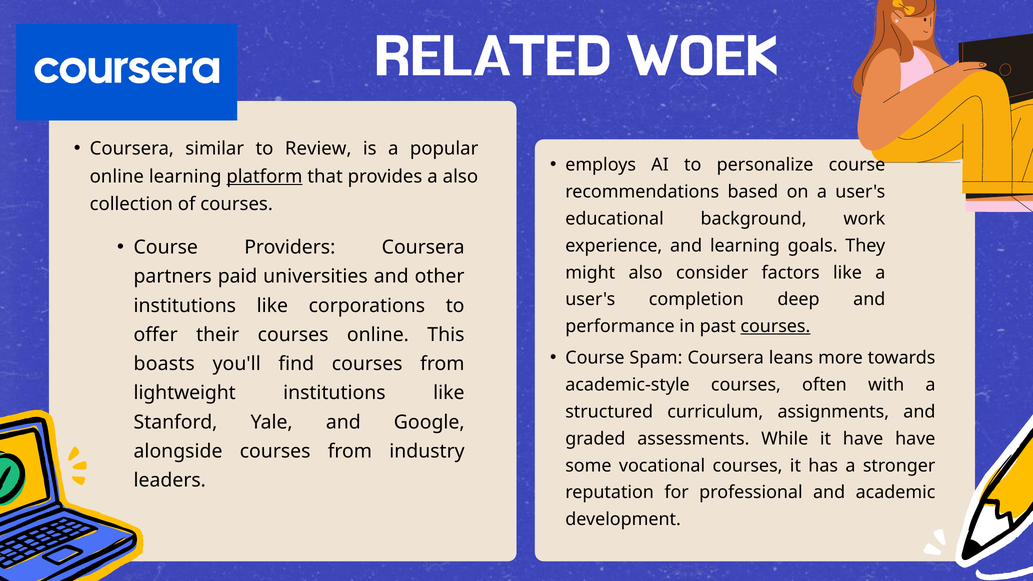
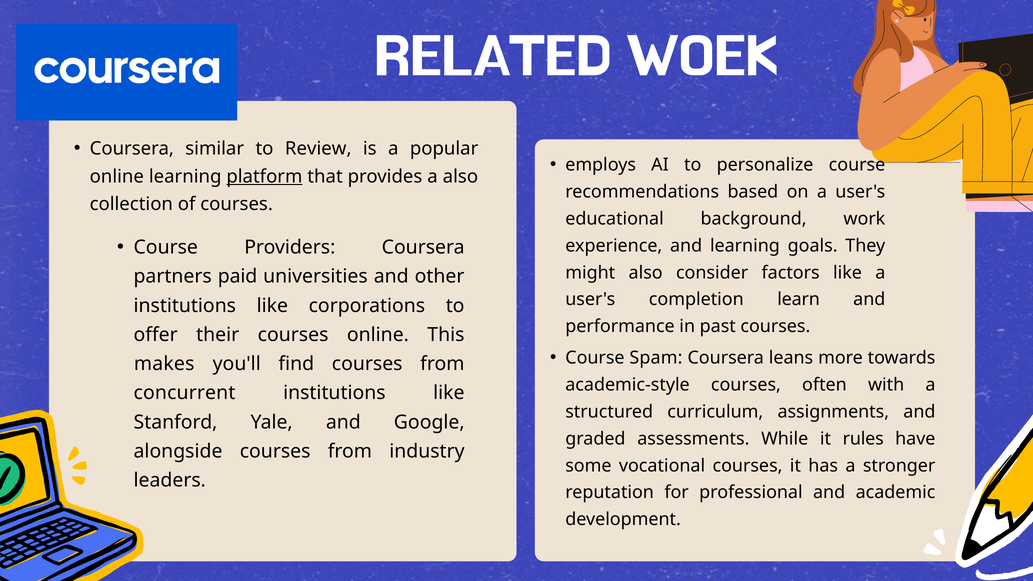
deep: deep -> learn (799, 300)
courses underline: present -> none (775, 327)
boasts: boasts -> makes (164, 364)
lightweight: lightweight -> concurrent (185, 393)
it have: have -> rules (863, 439)
